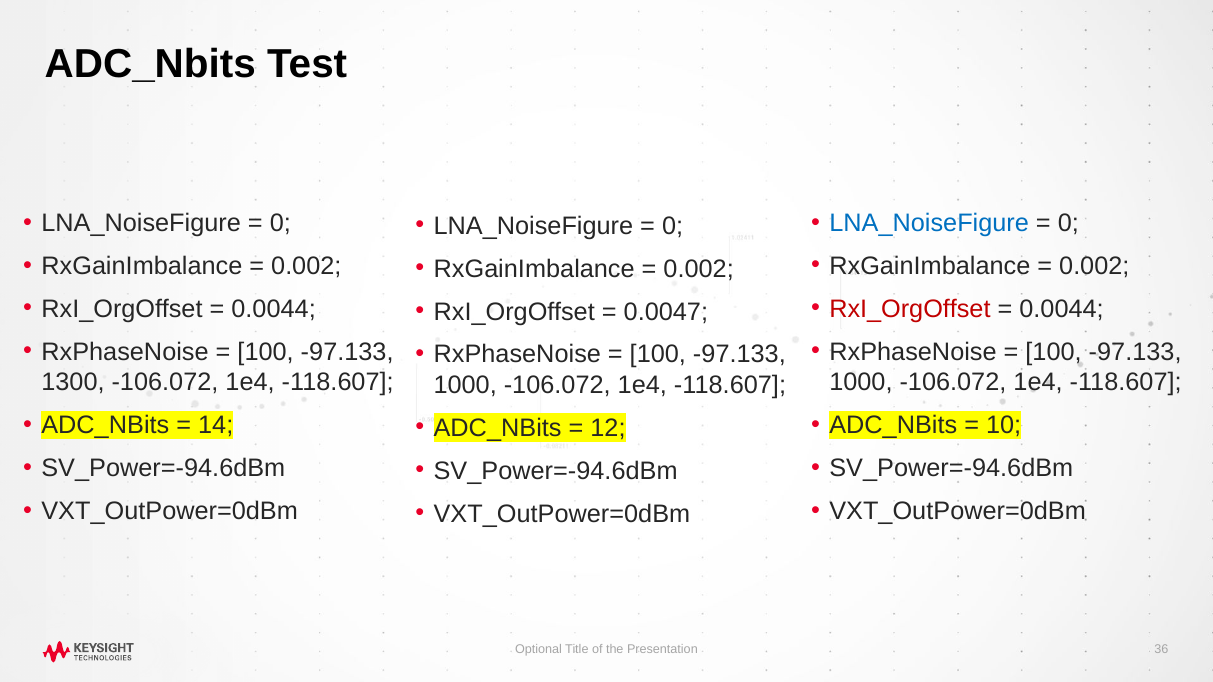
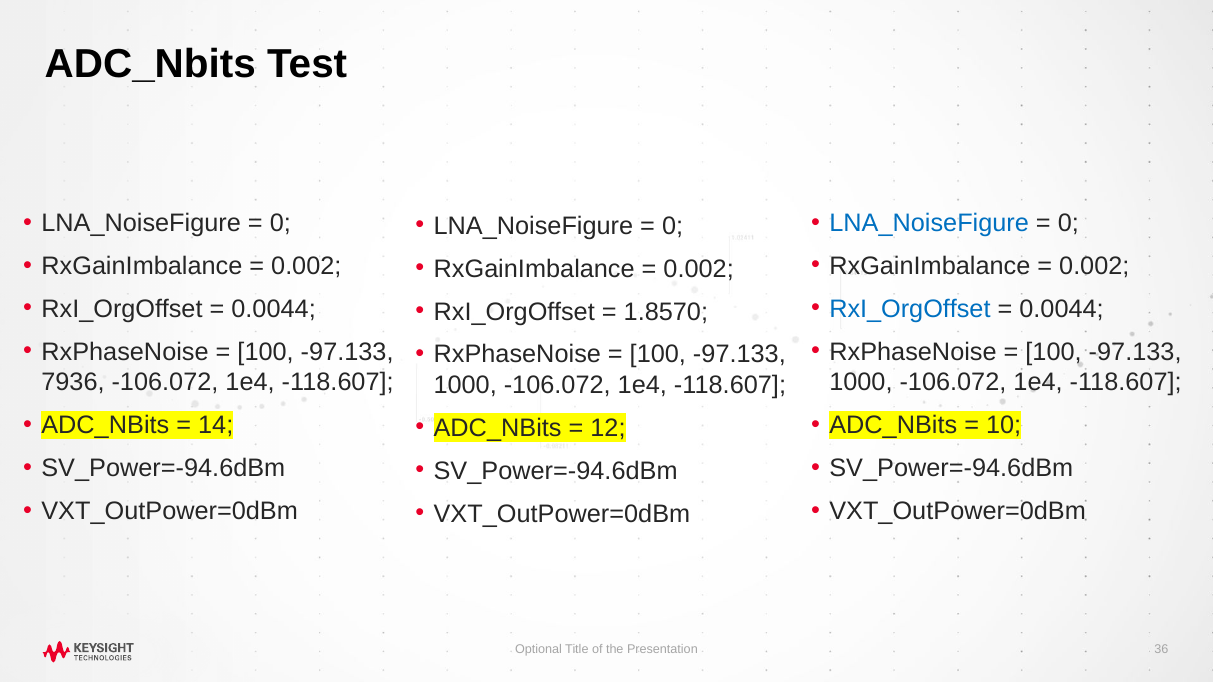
RxI_OrgOffset colour: red -> blue (910, 309)
0.0047: 0.0047 -> 1.8570 (666, 312)
1300: 1300 -> 7936 (73, 383)
